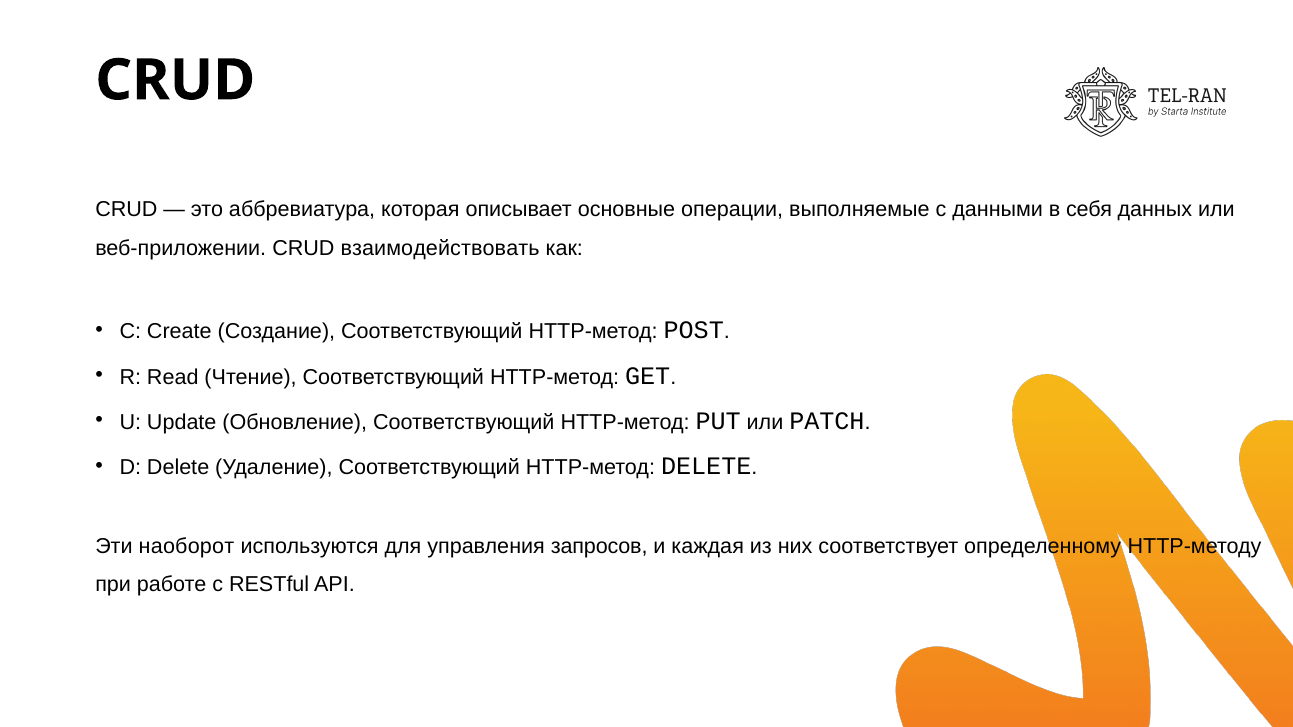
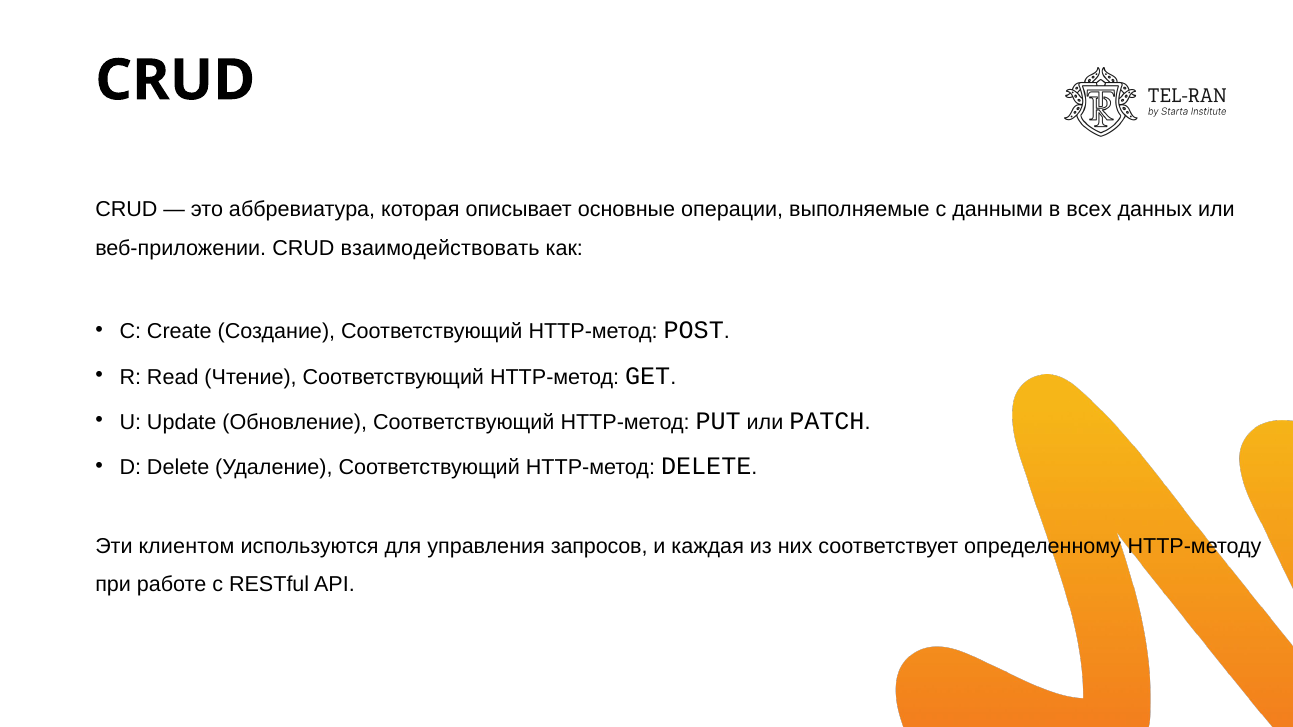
себя: себя -> всех (1089, 210)
наоборот: наоборот -> клиентом (186, 546)
